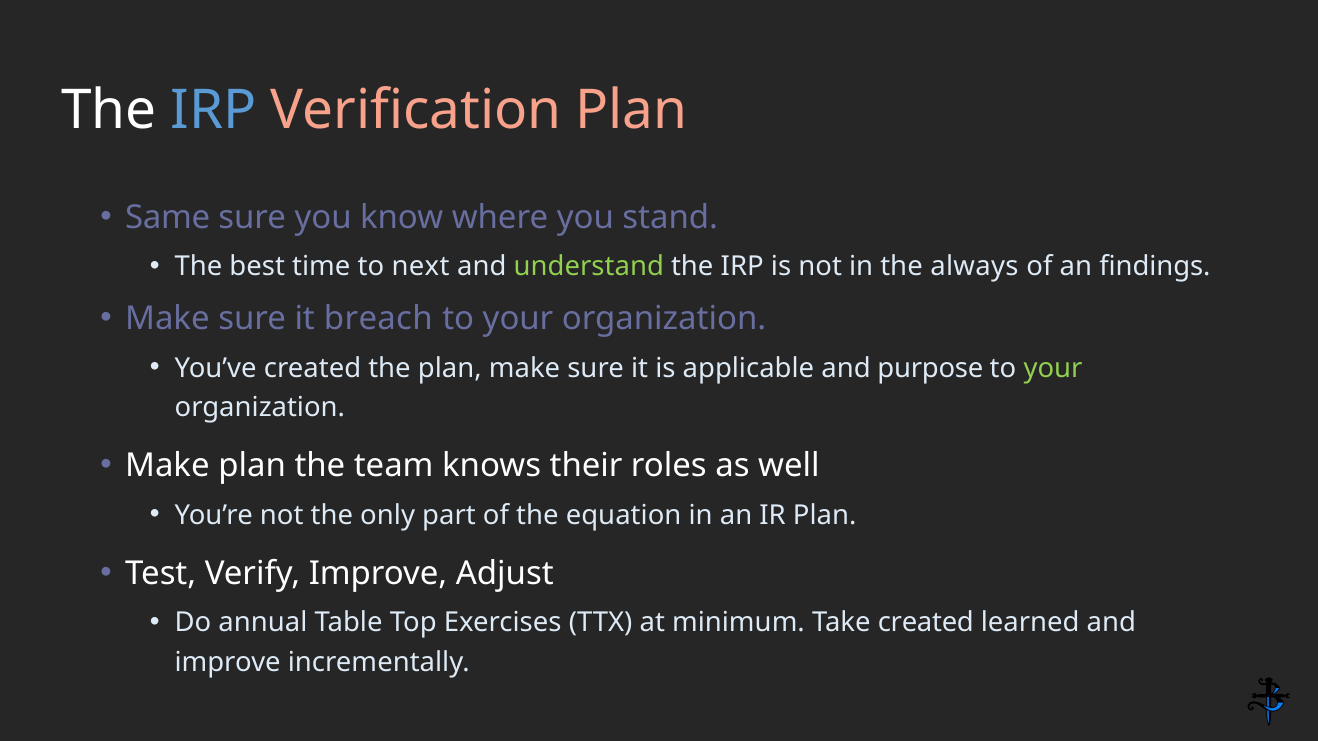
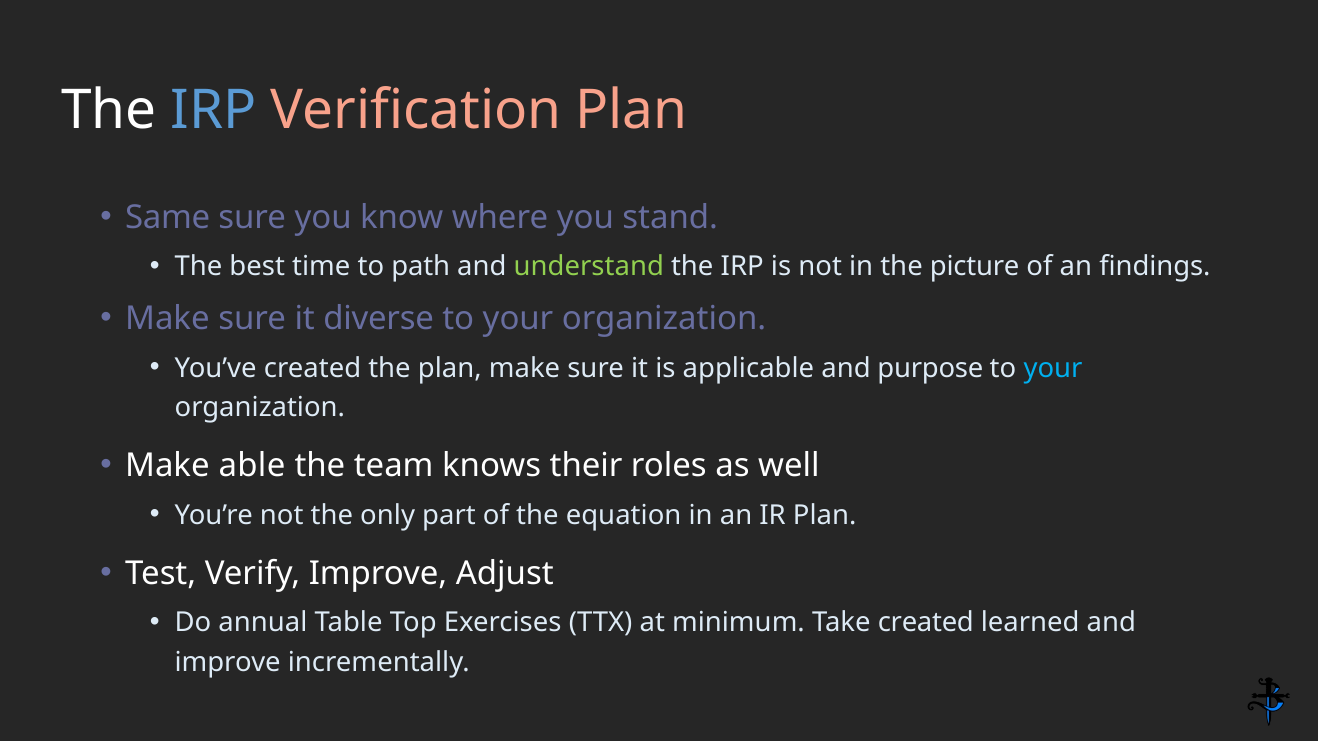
next: next -> path (421, 267)
always: always -> picture (975, 267)
breach: breach -> diverse (379, 319)
your colour: light green -> light blue (1053, 368)
Make plan: plan -> able (252, 466)
